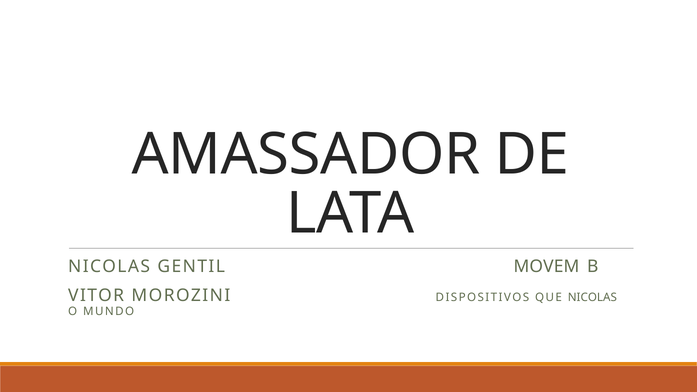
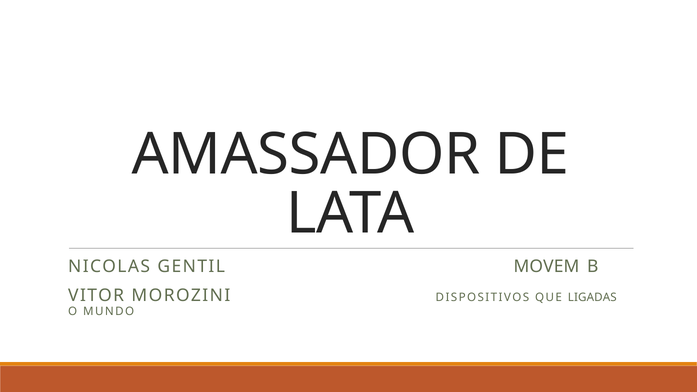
QUE NICOLAS: NICOLAS -> LIGADAS (592, 298)
